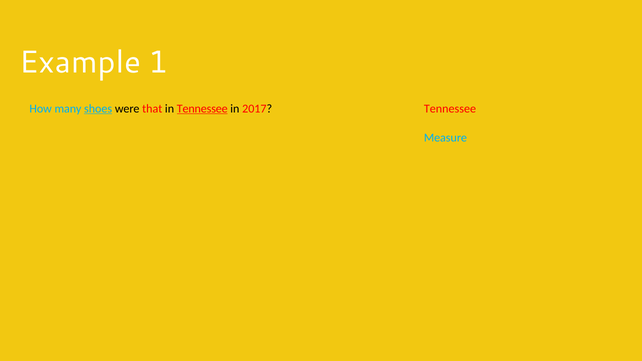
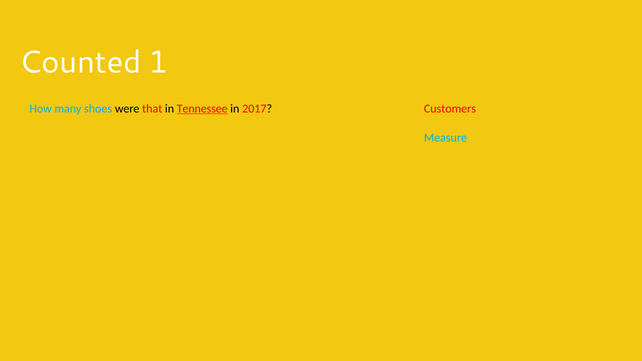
Example: Example -> Counted (80, 62)
shoes underline: present -> none (98, 109)
2017 Tennessee: Tennessee -> Customers (450, 109)
